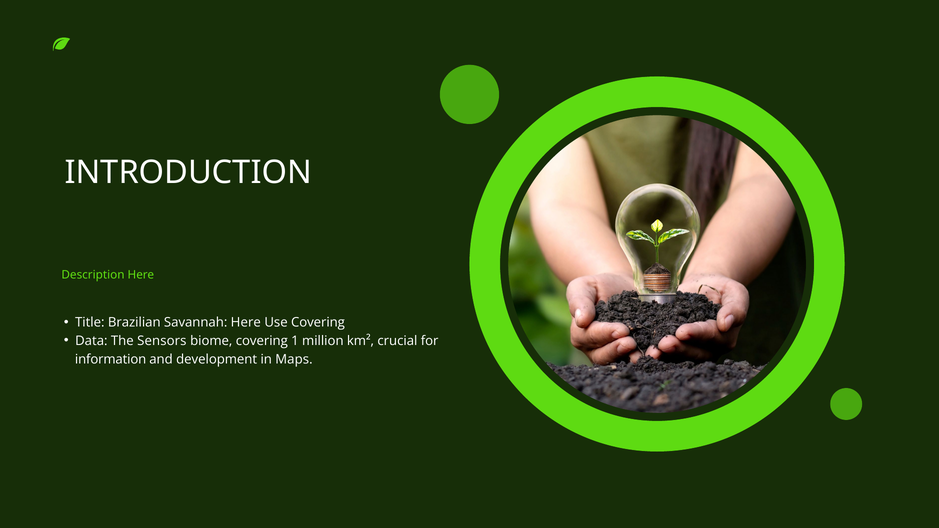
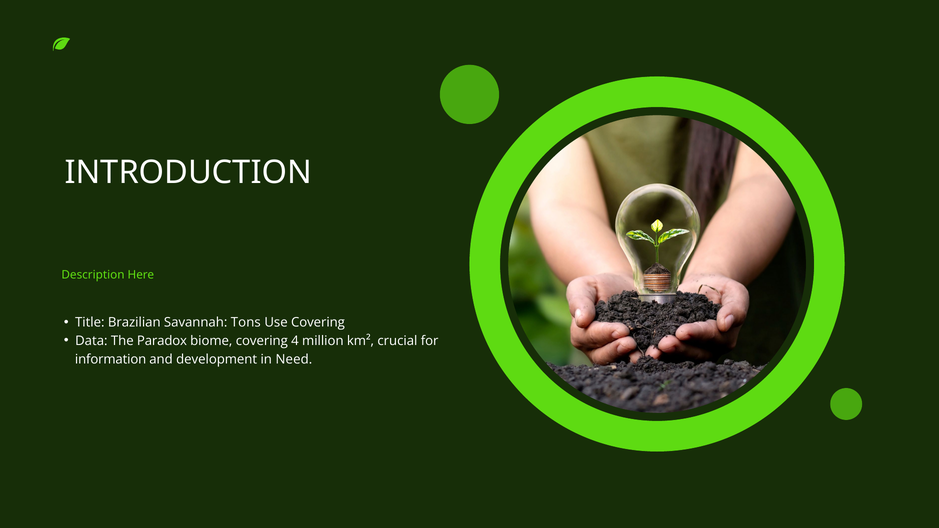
Savannah Here: Here -> Tons (246, 323)
Sensors: Sensors -> Paradox (162, 341)
1: 1 -> 4 (295, 341)
Maps: Maps -> Need (294, 359)
